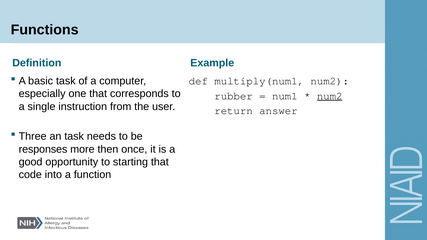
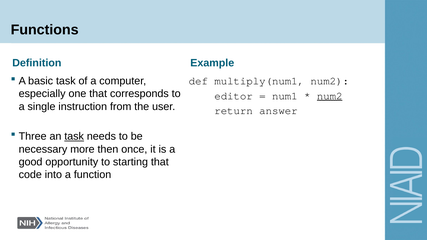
rubber: rubber -> editor (234, 96)
task underline: none -> present (74, 136)
responses: responses -> necessary (43, 149)
